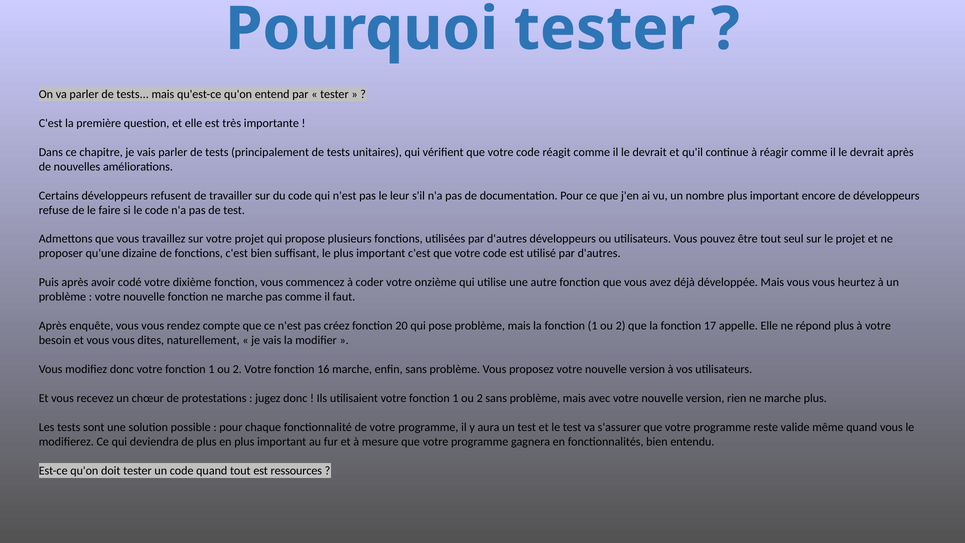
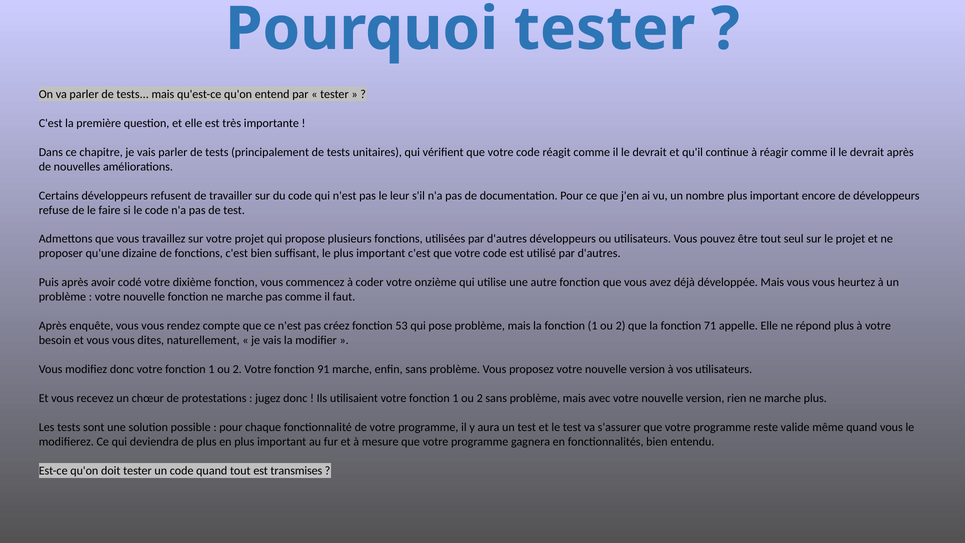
20: 20 -> 53 (402, 326)
17: 17 -> 71 (710, 326)
16: 16 -> 91 (323, 369)
ressources: ressources -> transmises (296, 471)
